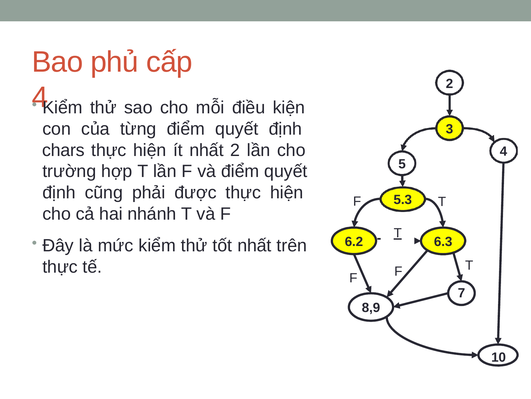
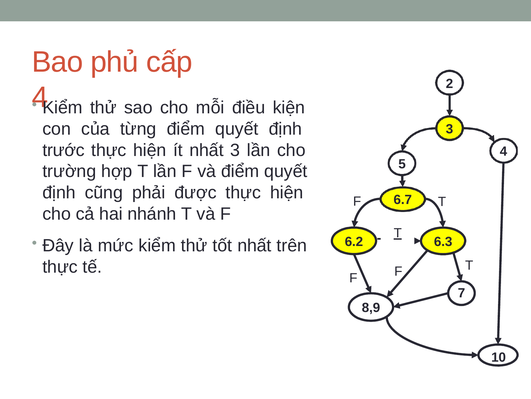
chars: chars -> trước (64, 150)
nhất 2: 2 -> 3 (235, 150)
5.3: 5.3 -> 6.7 (403, 199)
